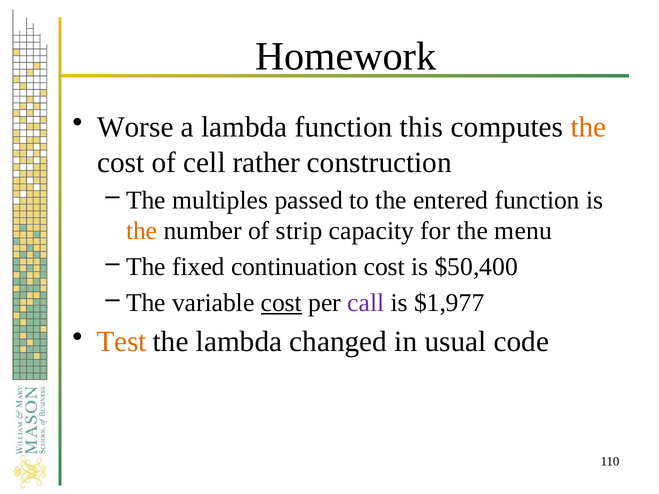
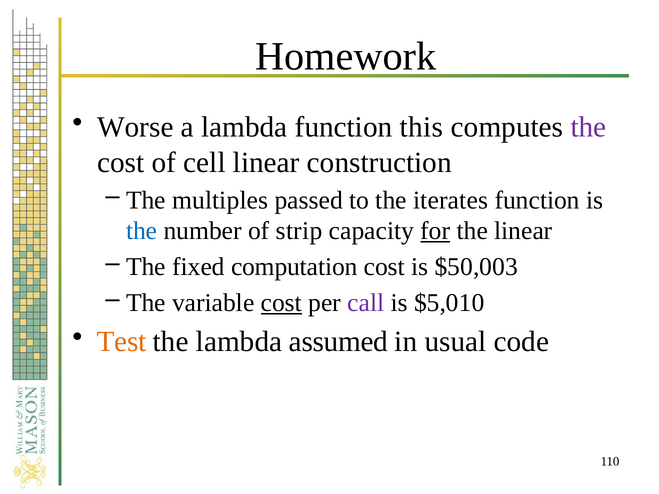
the colour: orange -> purple (588, 127)
cell rather: rather -> linear (266, 162)
entered: entered -> iterates (451, 200)
the colour: orange -> blue (142, 231)
for underline: none -> present (435, 231)
the menu: menu -> linear (523, 231)
continuation: continuation -> computation (294, 267)
$50,400: $50,400 -> $50,003 (476, 267)
$1,977: $1,977 -> $5,010 (449, 303)
changed: changed -> assumed (338, 342)
